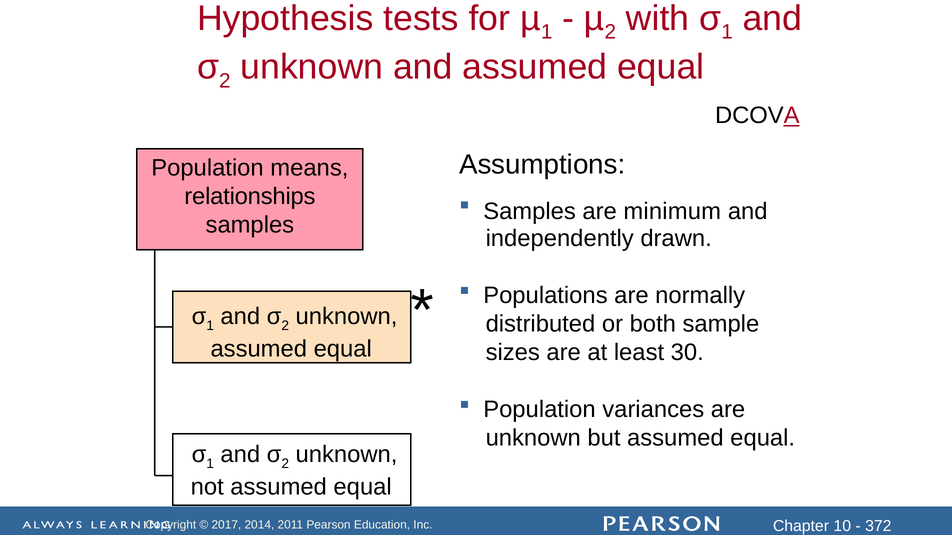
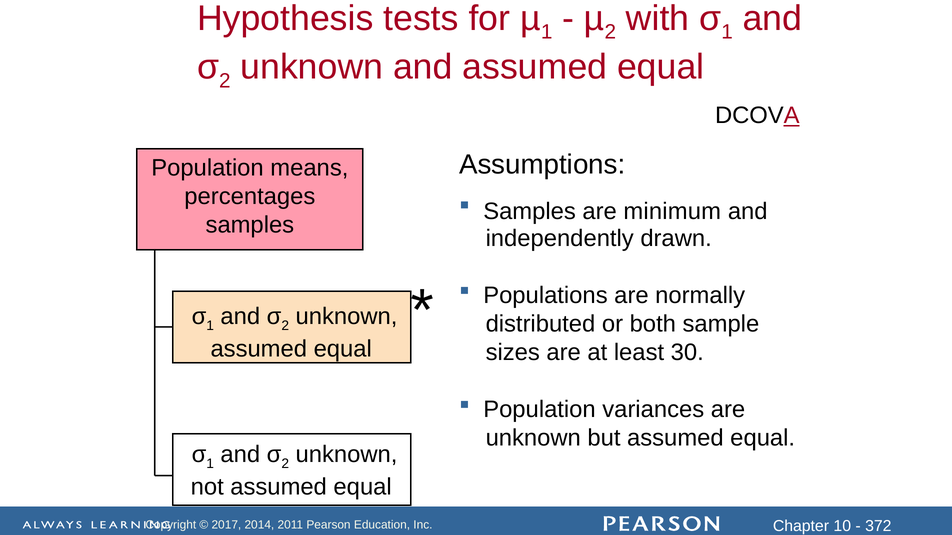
relationships: relationships -> percentages (250, 197)
